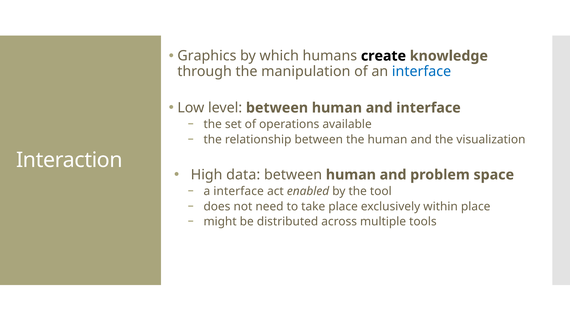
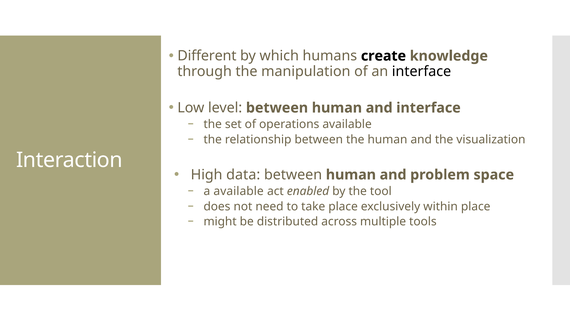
Graphics: Graphics -> Different (207, 56)
interface colour: blue -> black (422, 71)
a interface: interface -> available (239, 191)
